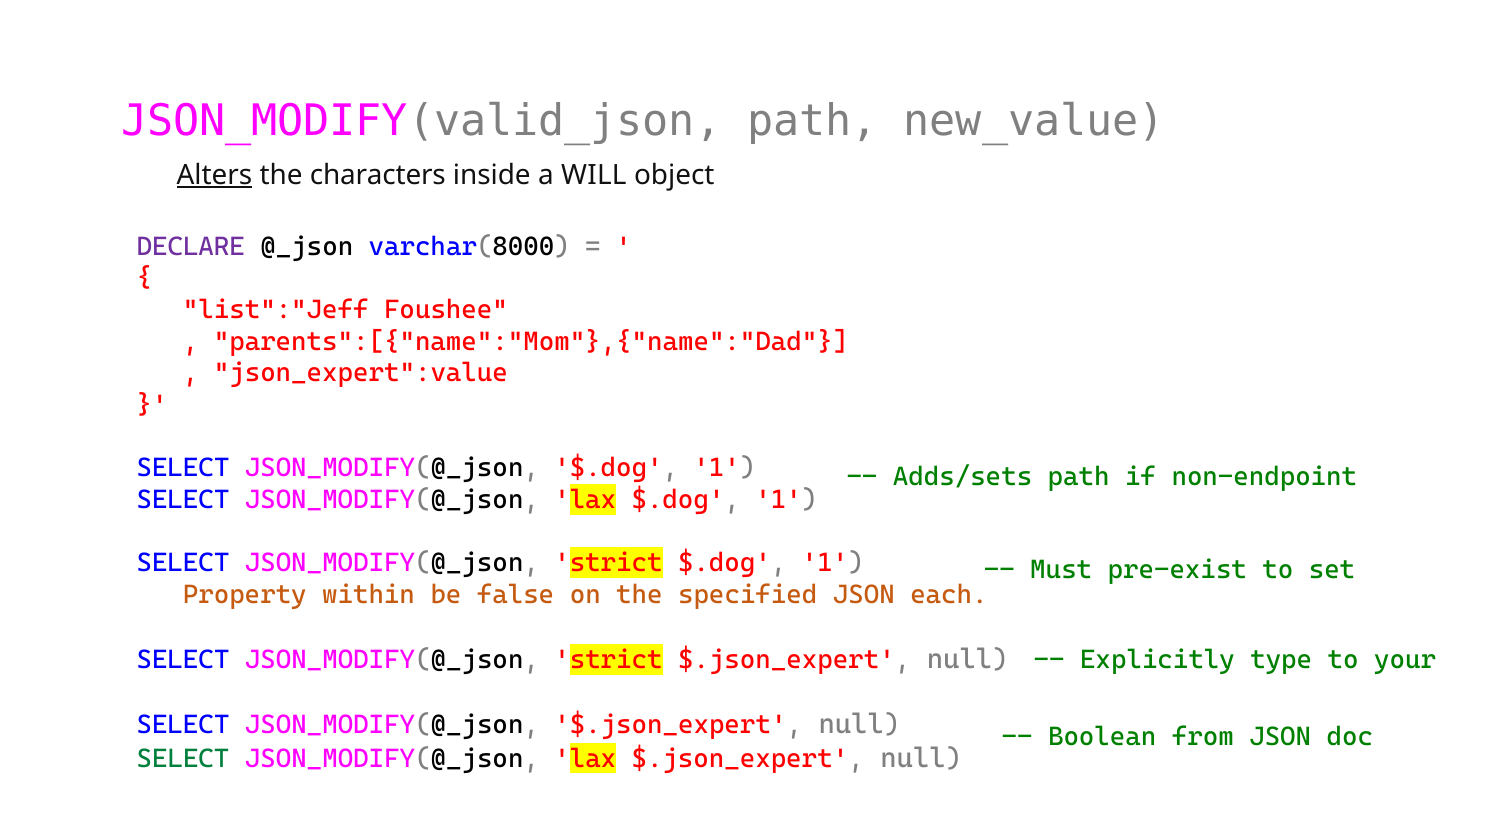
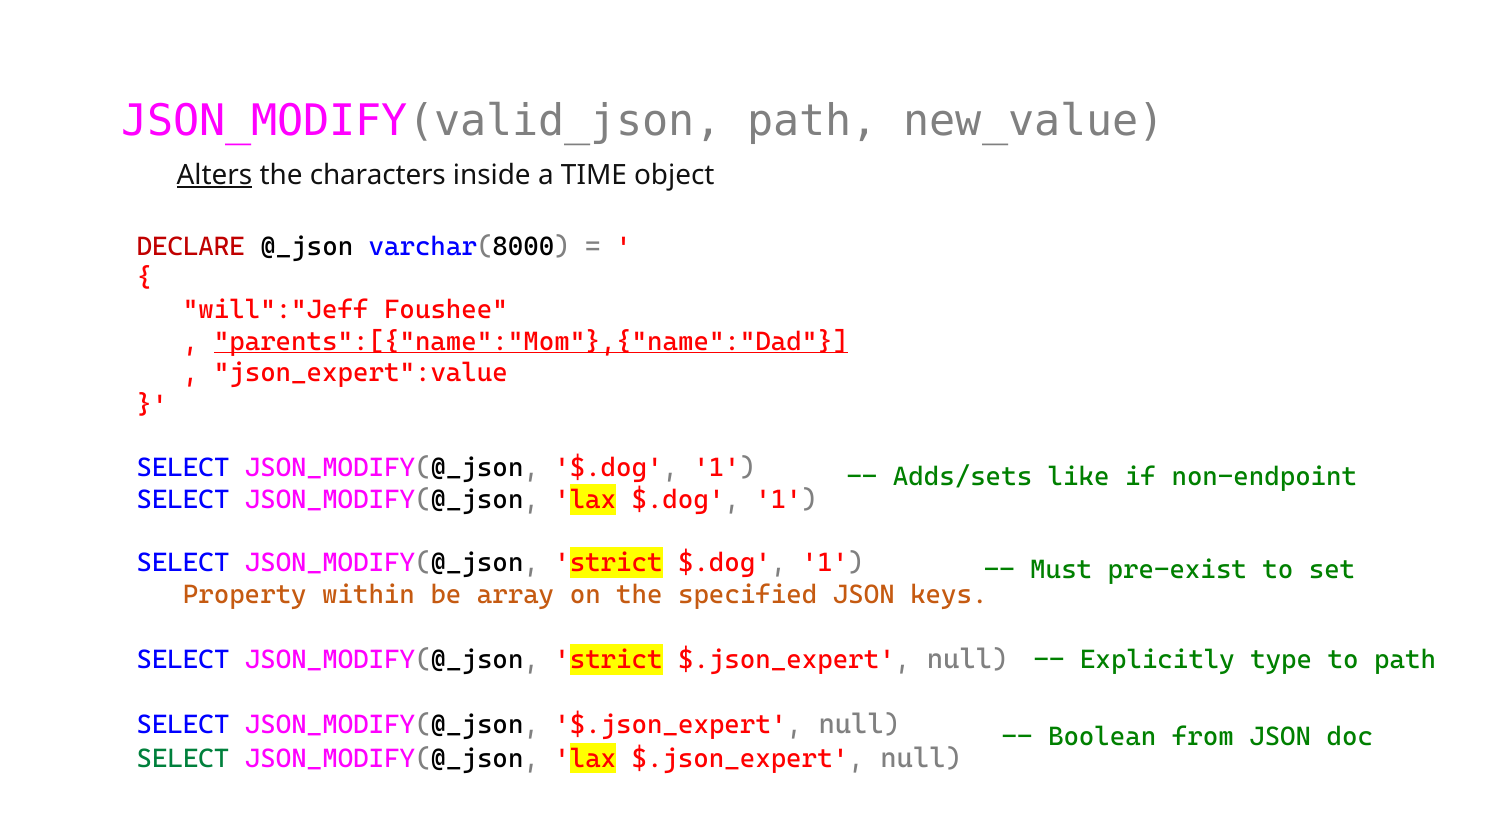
WILL: WILL -> TIME (594, 175)
DECLARE colour: purple -> red (191, 246)
list":"Jeff: list":"Jeff -> will":"Jeff (276, 310)
parents":[{"name":"Mom"},{"name":"Dad underline: none -> present (531, 341)
Adds/sets path: path -> like (1079, 476)
false: false -> array (516, 594)
each: each -> keys (949, 594)
to your: your -> path (1405, 659)
